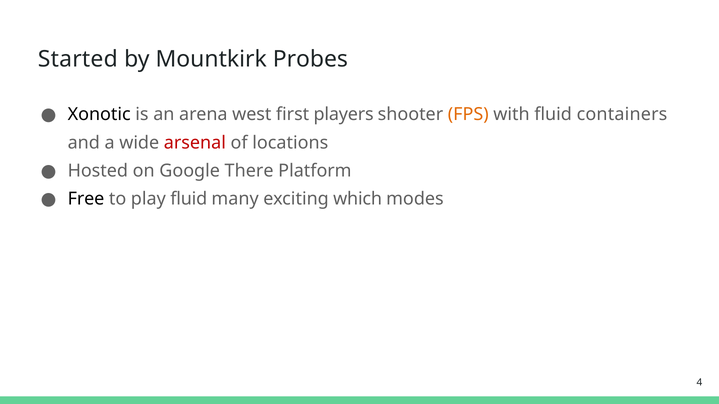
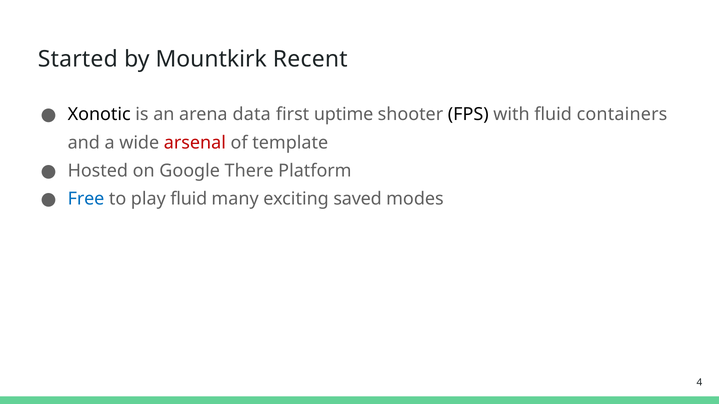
Probes: Probes -> Recent (310, 59)
west: west -> data (252, 115)
players: players -> uptime (344, 115)
FPS colour: orange -> black (468, 115)
locations: locations -> template (290, 143)
Free colour: black -> blue (86, 199)
which: which -> saved (358, 199)
